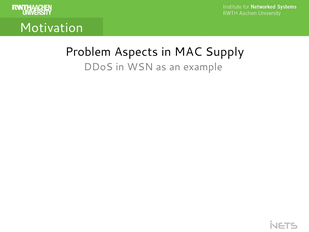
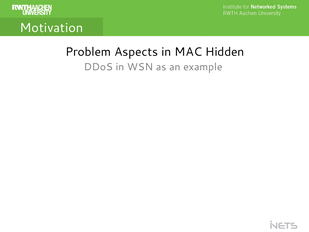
Supply: Supply -> Hidden (225, 52)
